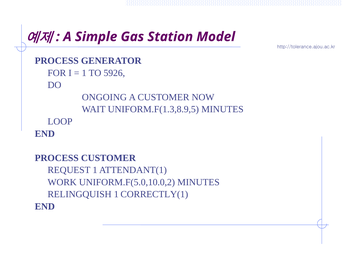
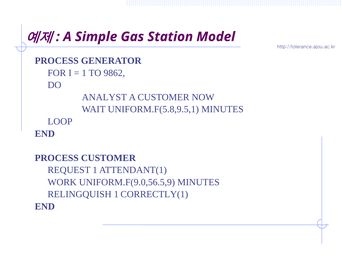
5926: 5926 -> 9862 (114, 73)
ONGOING: ONGOING -> ANALYST (104, 97)
UNIFORM.F(1.3,8.9,5: UNIFORM.F(1.3,8.9,5 -> UNIFORM.F(5.8,9.5,1 (153, 110)
UNIFORM.F(5.0,10.0,2: UNIFORM.F(5.0,10.0,2 -> UNIFORM.F(9.0,56.5,9 (127, 183)
